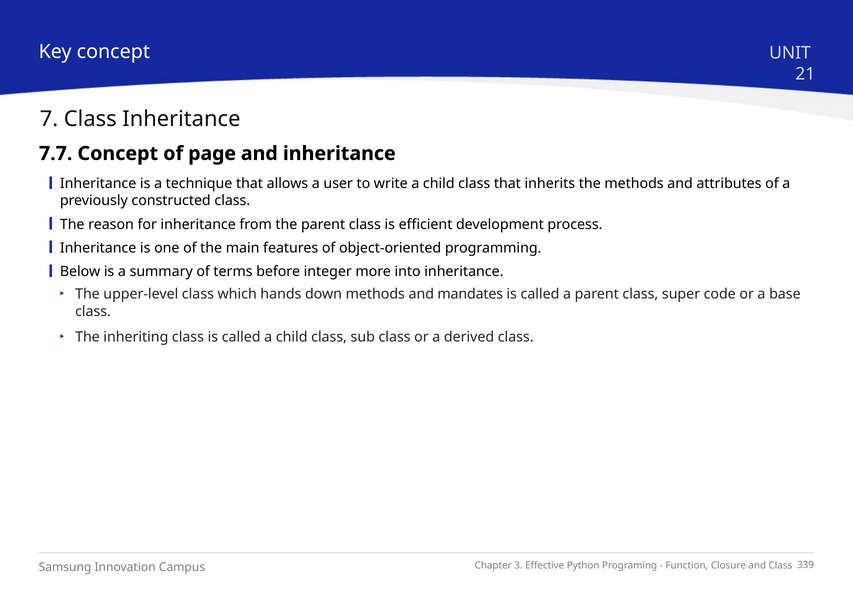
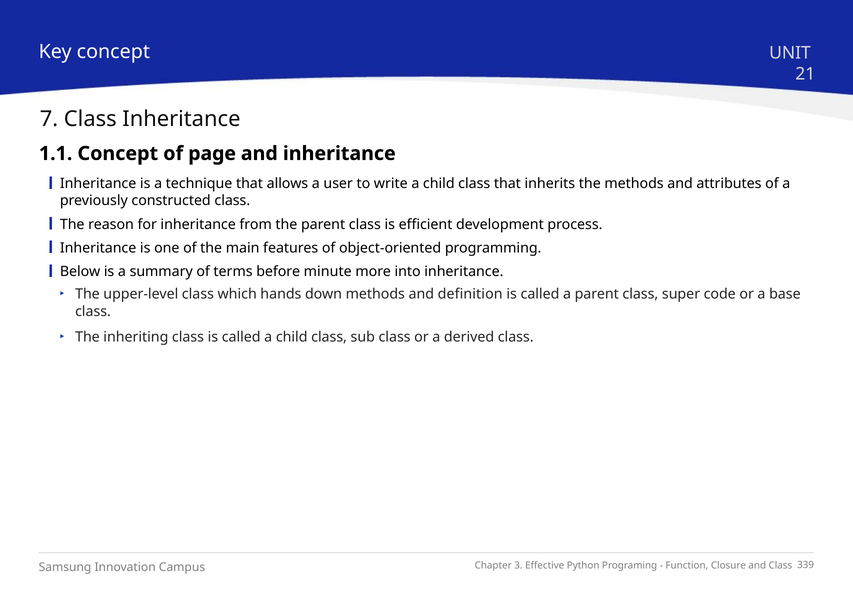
7.7: 7.7 -> 1.1 (56, 154)
integer: integer -> minute (328, 272)
mandates: mandates -> definition (470, 295)
